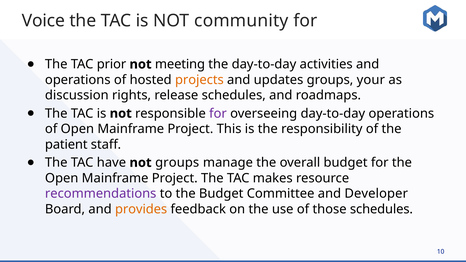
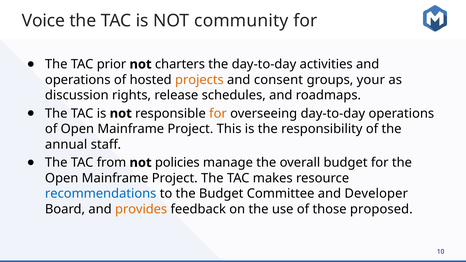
meeting: meeting -> charters (180, 64)
updates: updates -> consent (278, 80)
for colour: purple -> orange (218, 114)
patient: patient -> annual (66, 145)
have: have -> from (112, 163)
not groups: groups -> policies (177, 163)
recommendations colour: purple -> blue (101, 194)
those schedules: schedules -> proposed (381, 209)
